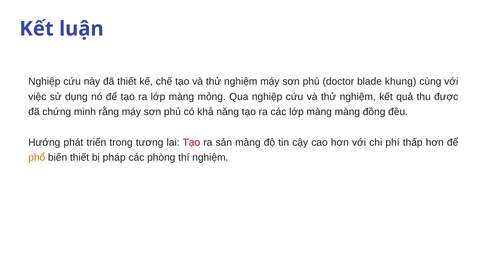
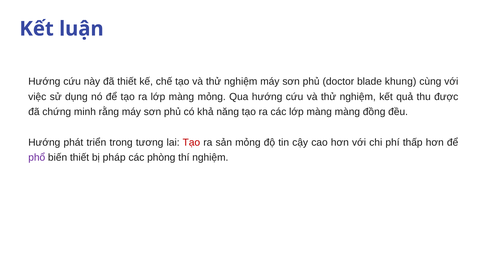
Nghiệp: Nghiệp -> Hướng (44, 81)
Qua nghiệp: nghiệp -> hướng (267, 97)
sản màng: màng -> mỏng (248, 142)
phổ colour: orange -> purple (37, 158)
